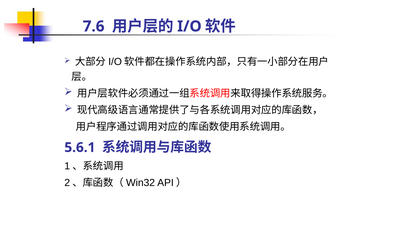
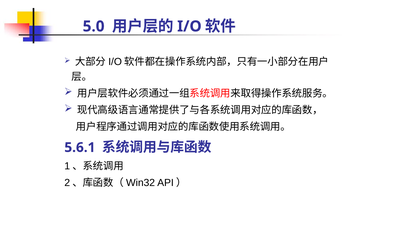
7.6: 7.6 -> 5.0 (94, 26)
